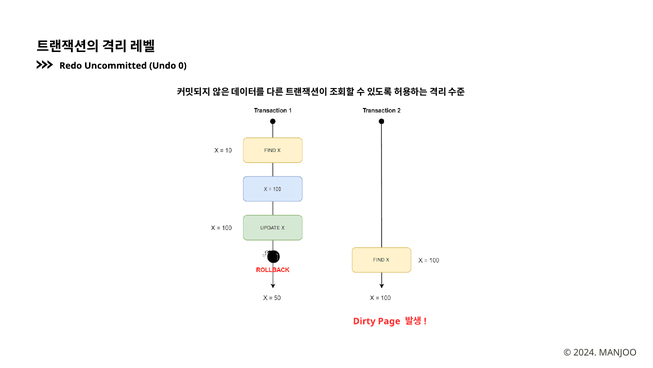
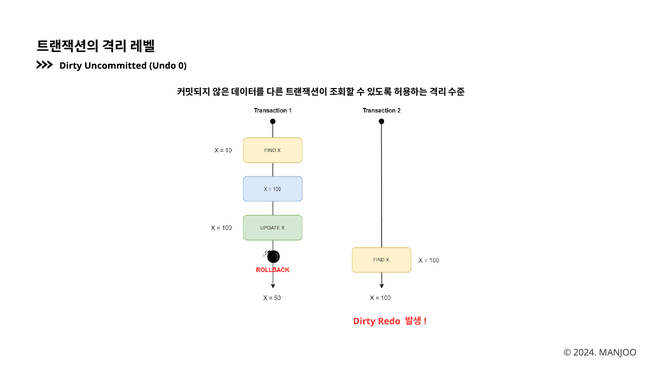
Redo: Redo -> Dirty (71, 66)
Page: Page -> Redo (389, 321)
